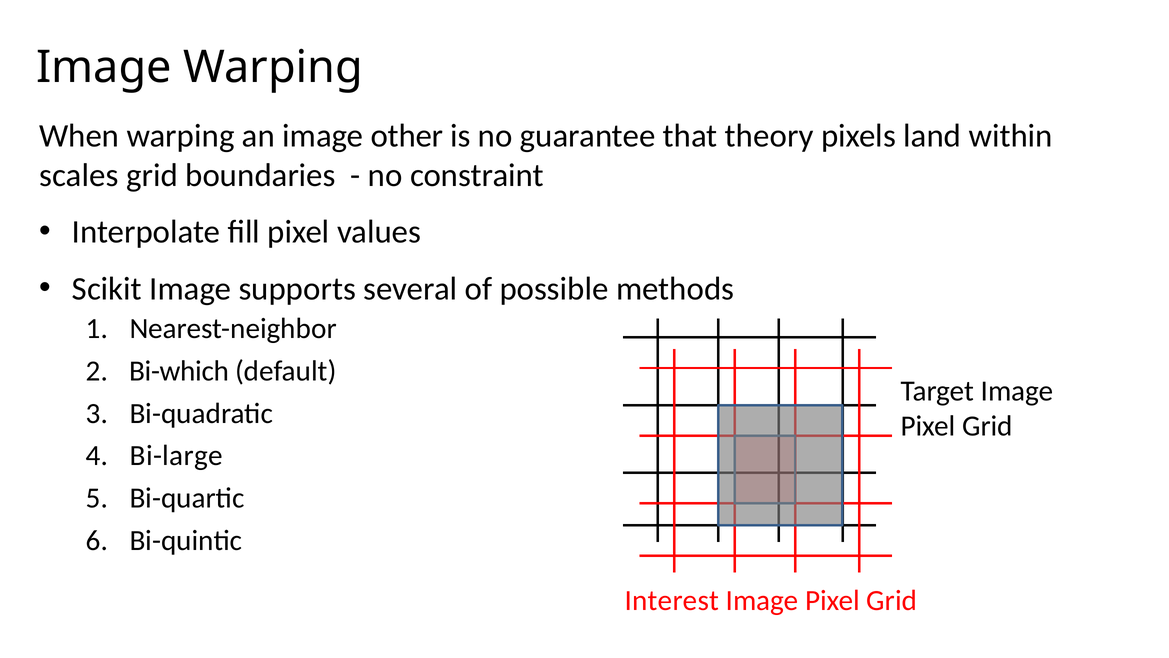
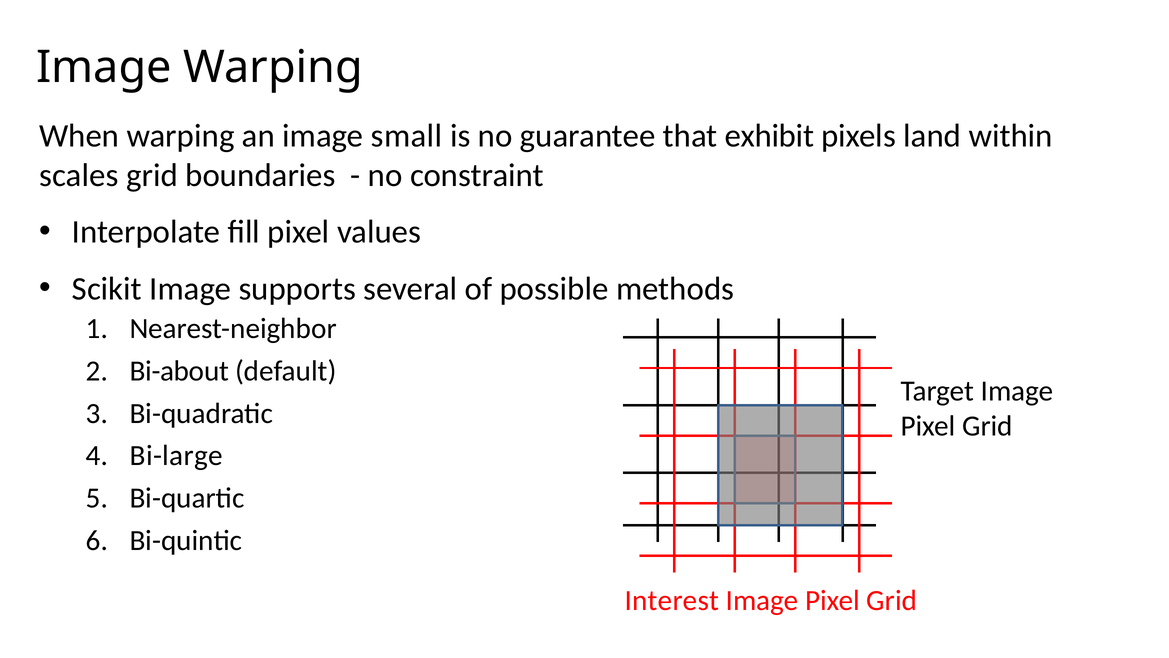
other: other -> small (407, 136)
theory: theory -> exhibit (769, 136)
Bi-which: Bi-which -> Bi-about (179, 371)
